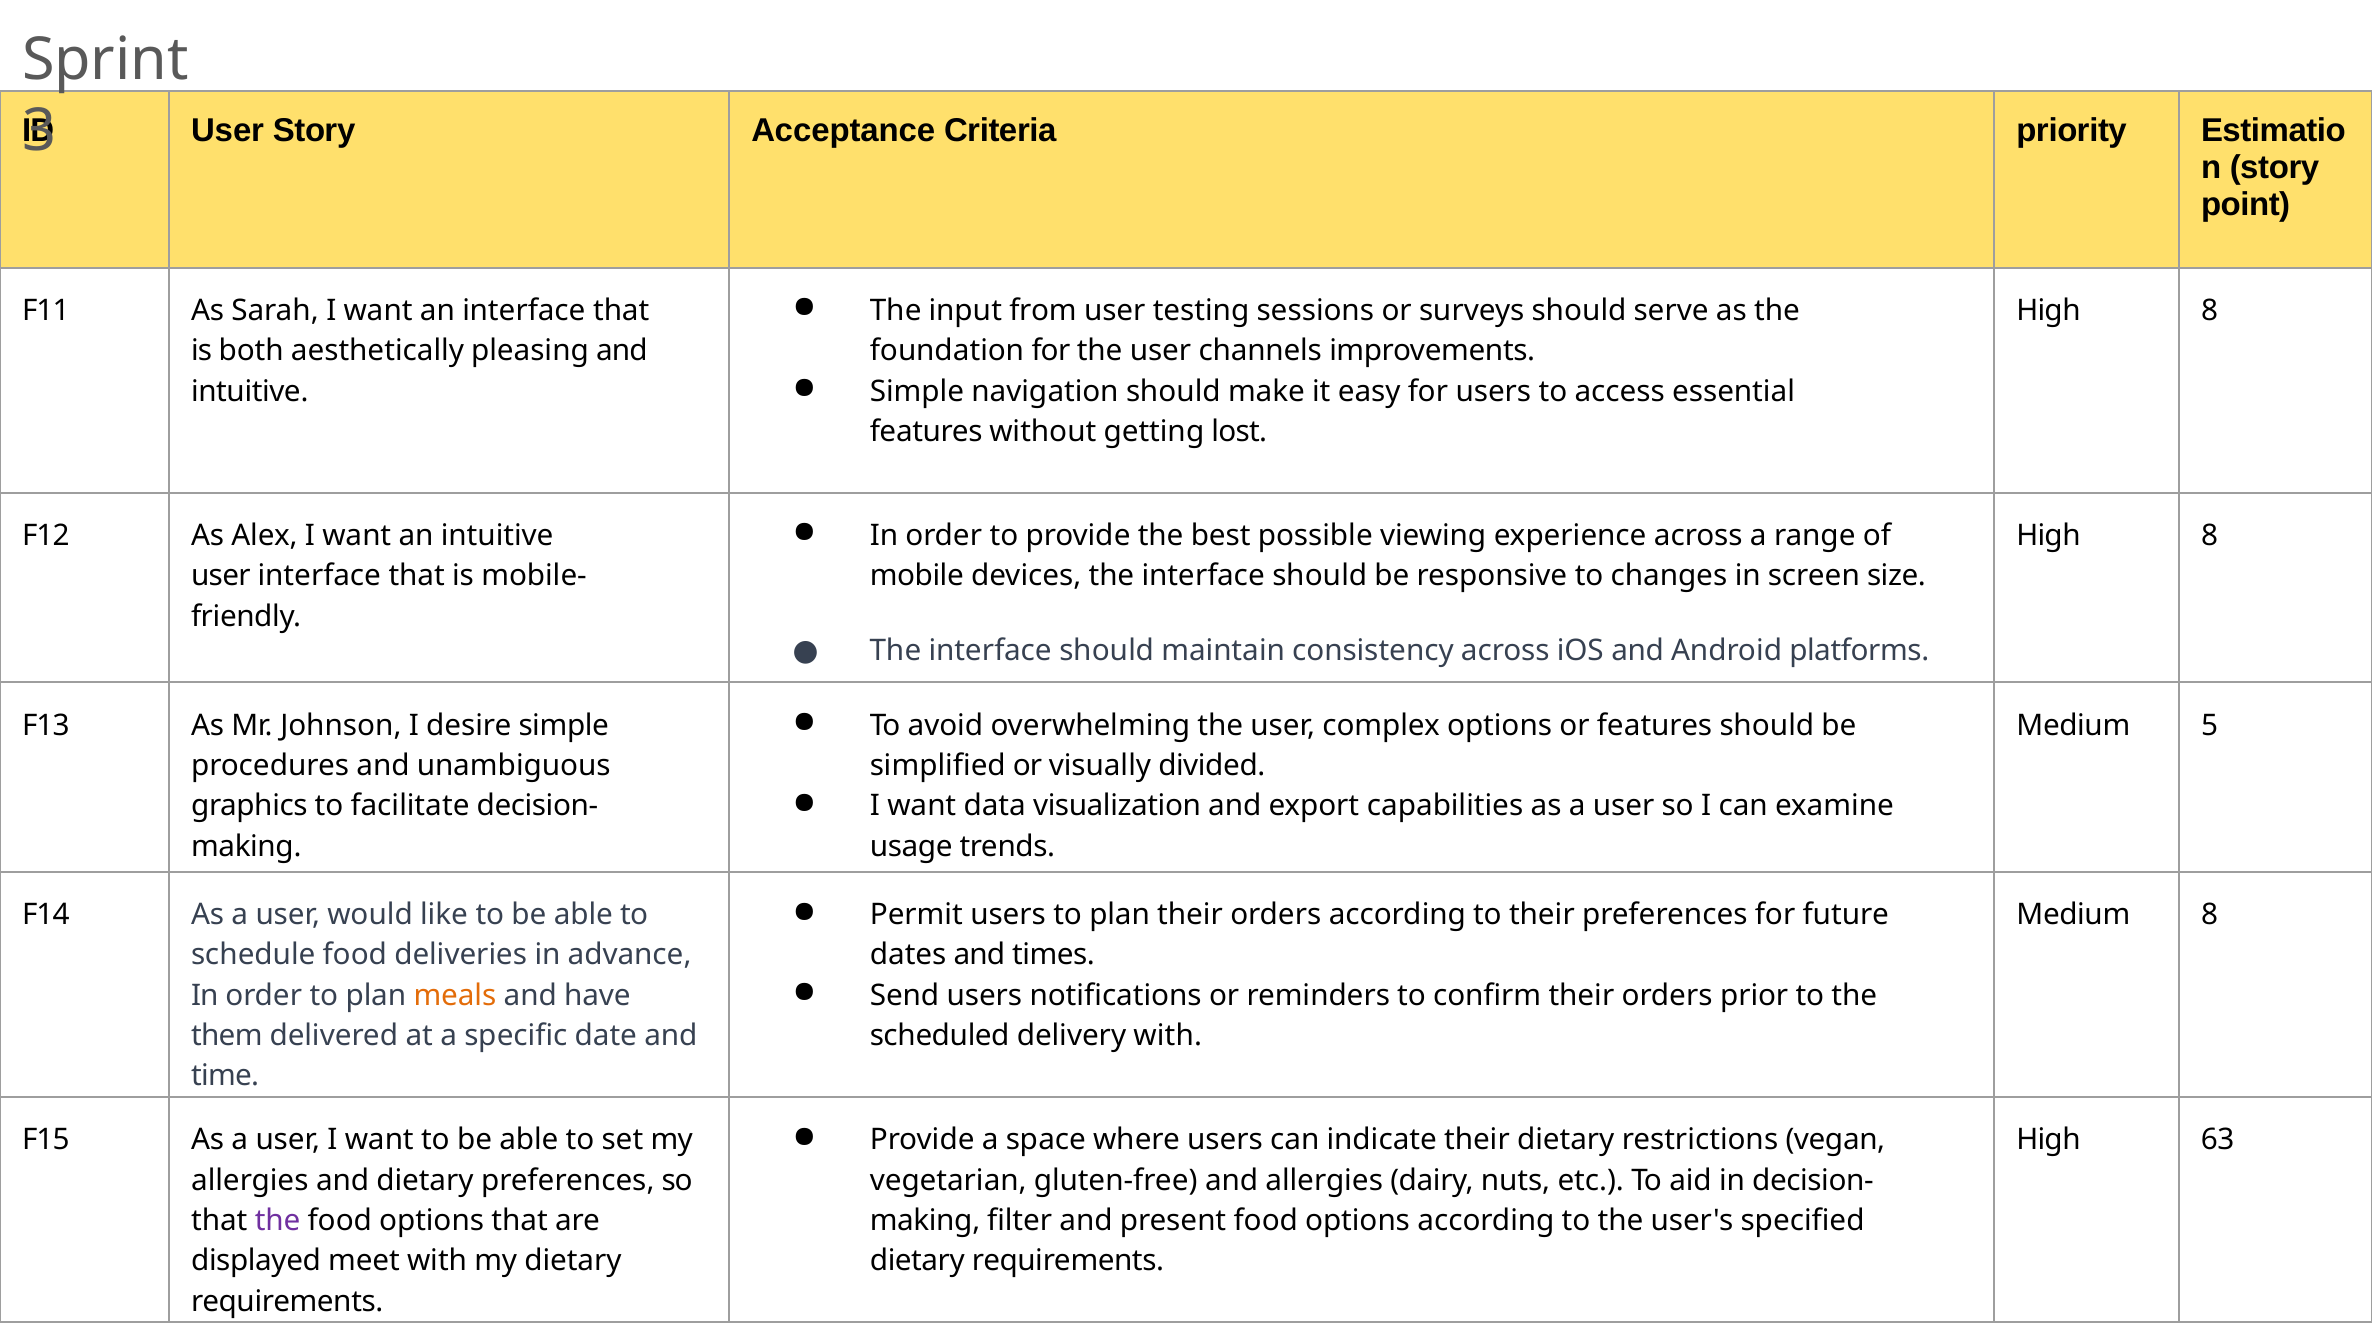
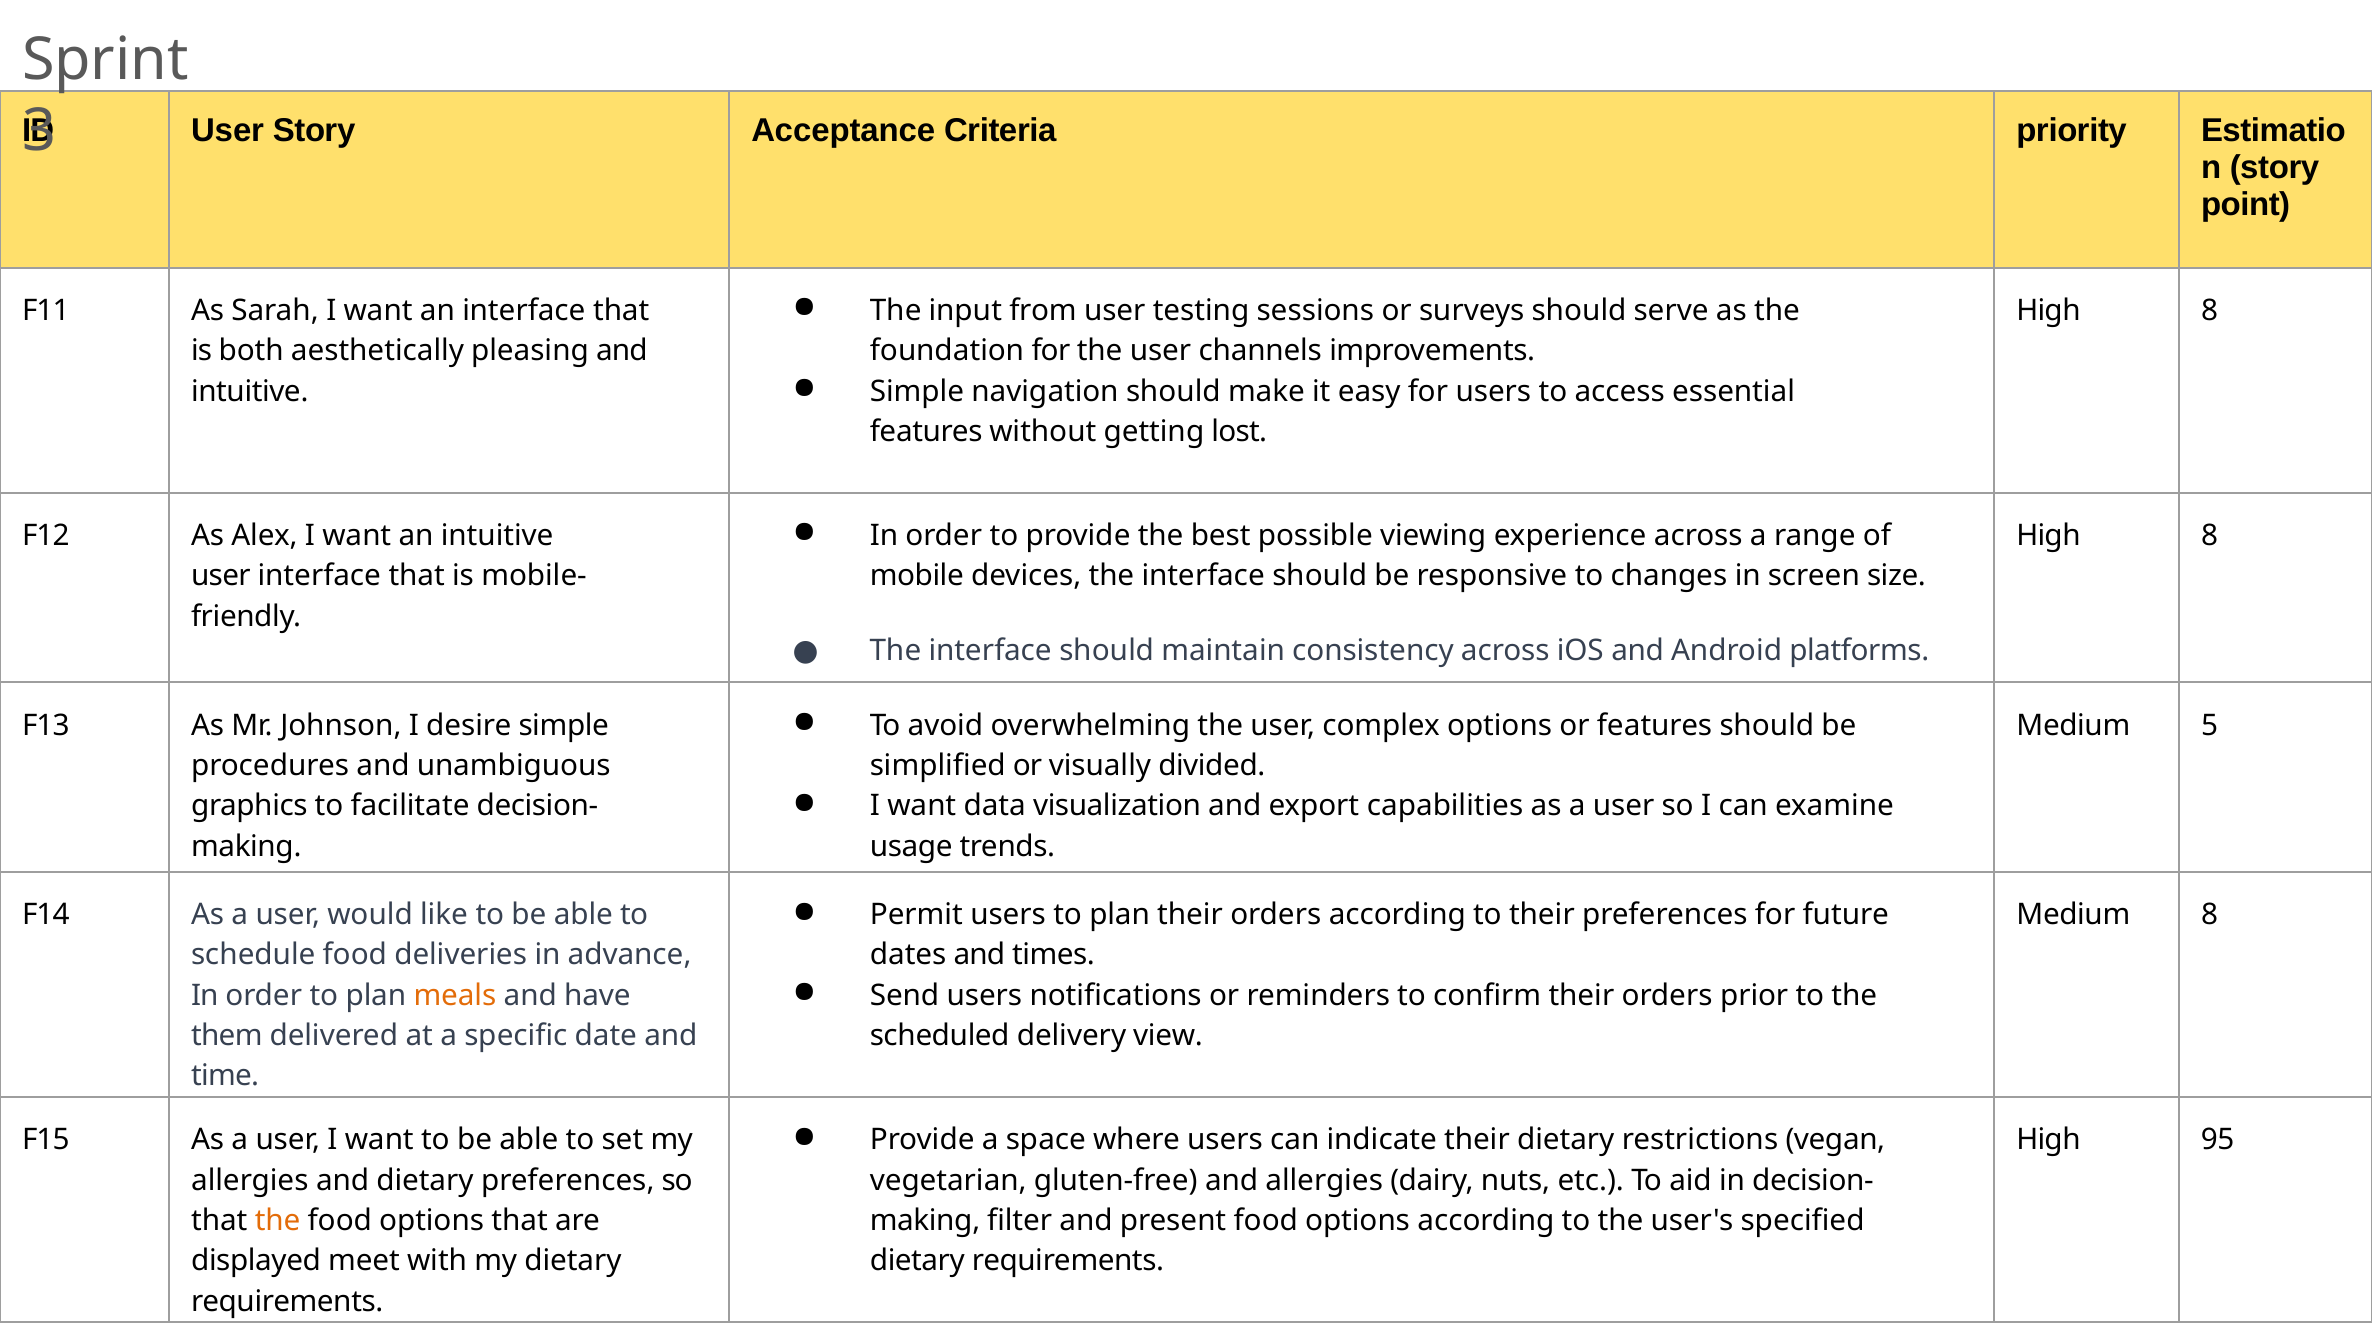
delivery with: with -> view (1168, 1036)
63: 63 -> 95 (2218, 1140)
the colour: purple -> orange (278, 1221)
